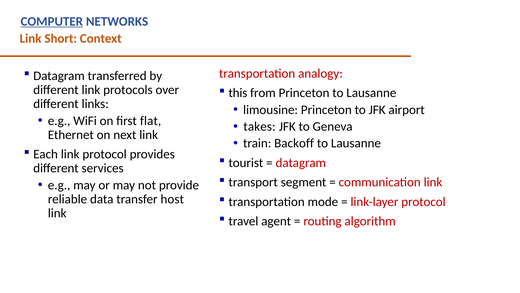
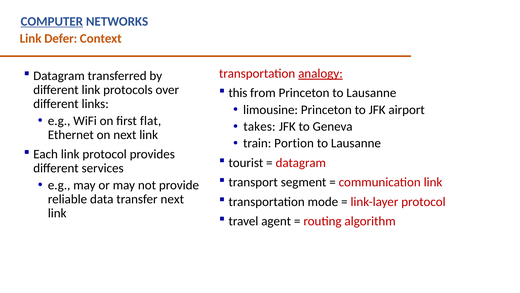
Short: Short -> Defer (61, 38)
analogy underline: none -> present (320, 73)
Backoff: Backoff -> Portion (294, 143)
transfer host: host -> next (172, 199)
